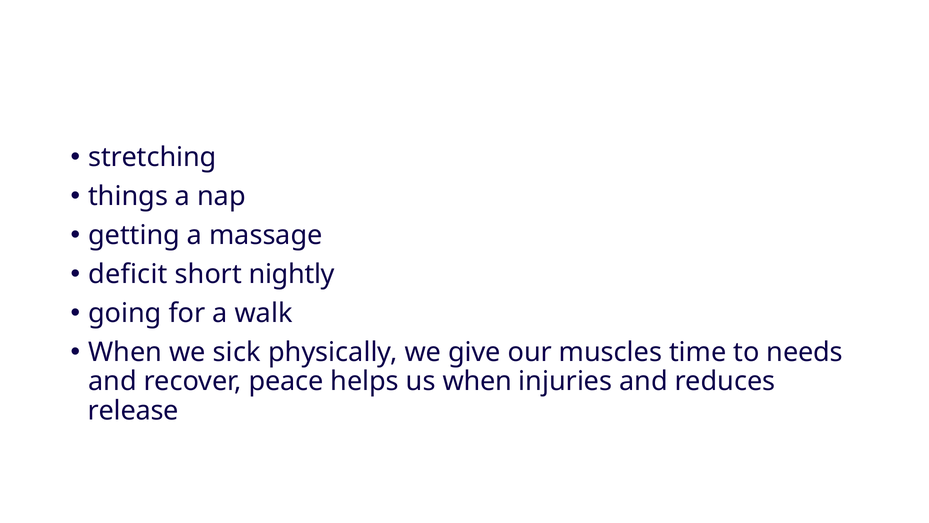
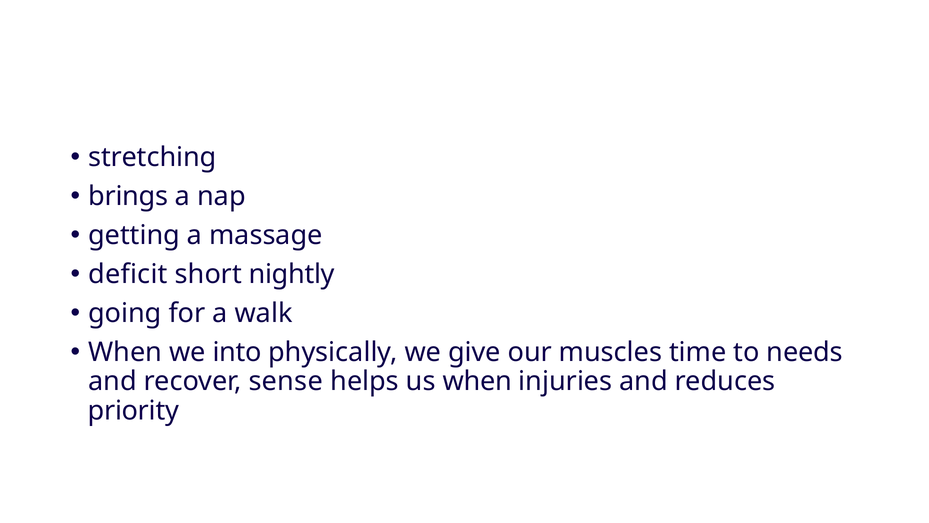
things: things -> brings (128, 196)
sick: sick -> into (237, 352)
peace: peace -> sense (286, 381)
release: release -> priority (133, 410)
